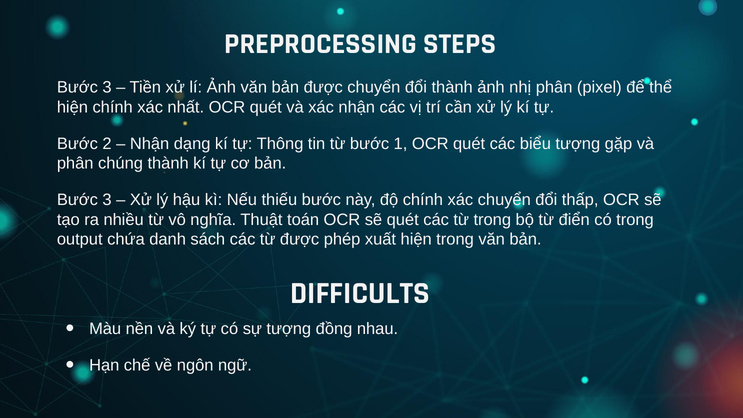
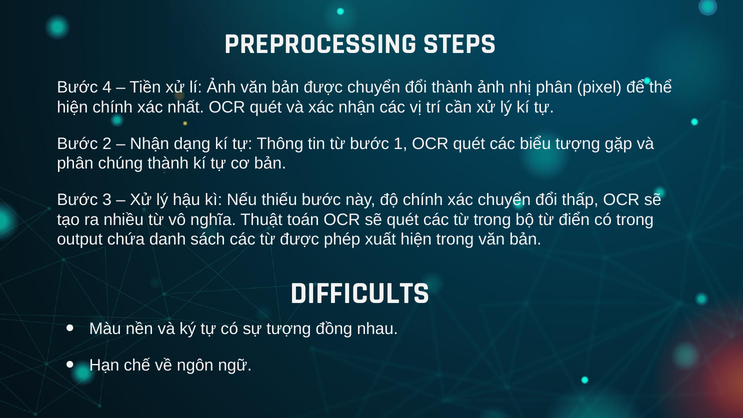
3: 3 -> 4 (107, 88)
